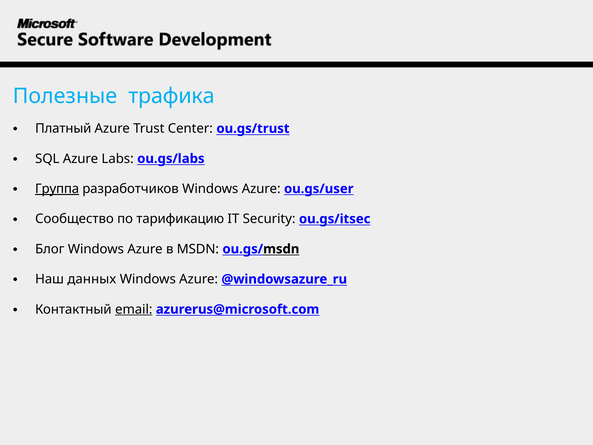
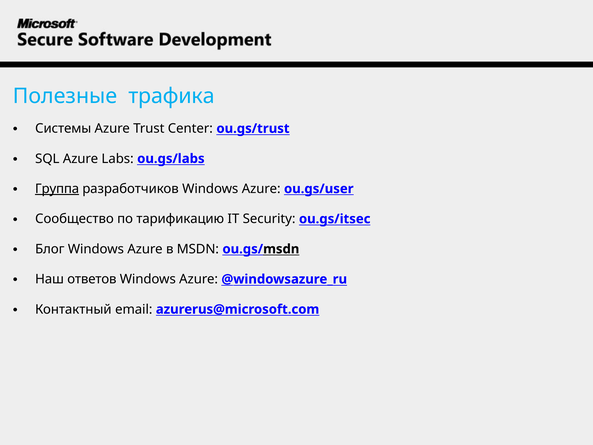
Платный: Платный -> Системы (63, 128)
данных: данных -> ответов (92, 279)
email underline: present -> none (134, 309)
